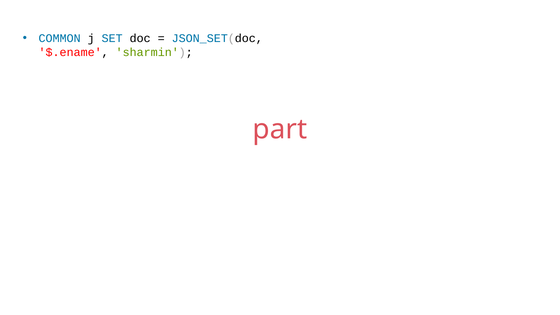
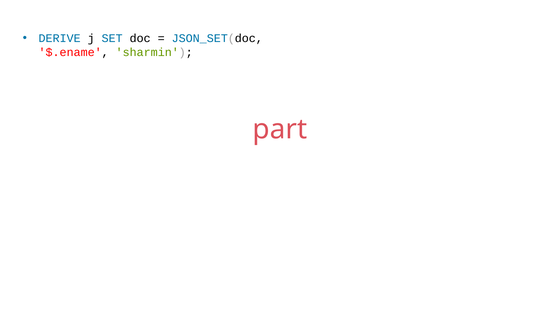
COMMON: COMMON -> DERIVE (60, 38)
